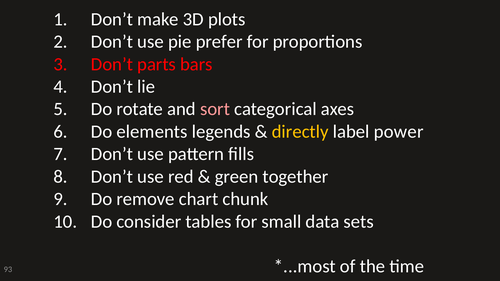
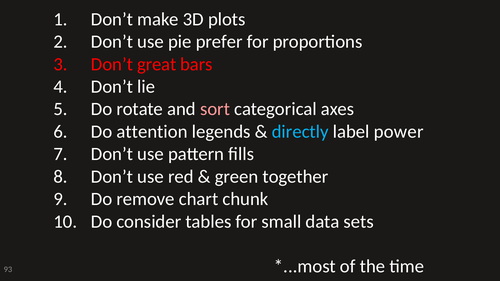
parts: parts -> great (157, 64)
elements: elements -> attention (152, 132)
directly colour: yellow -> light blue (300, 132)
